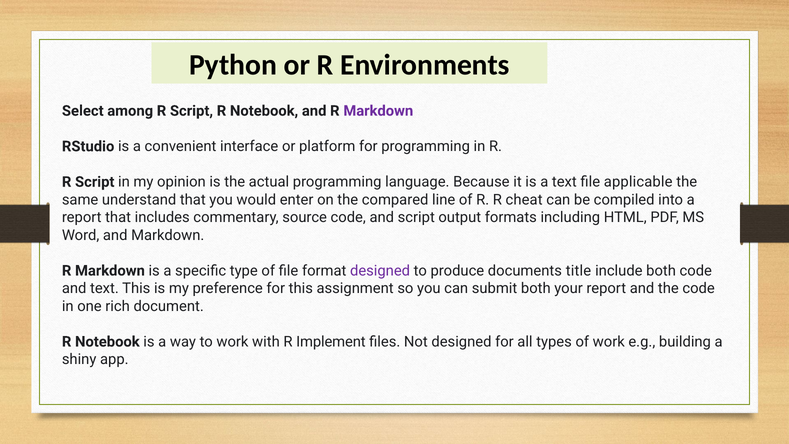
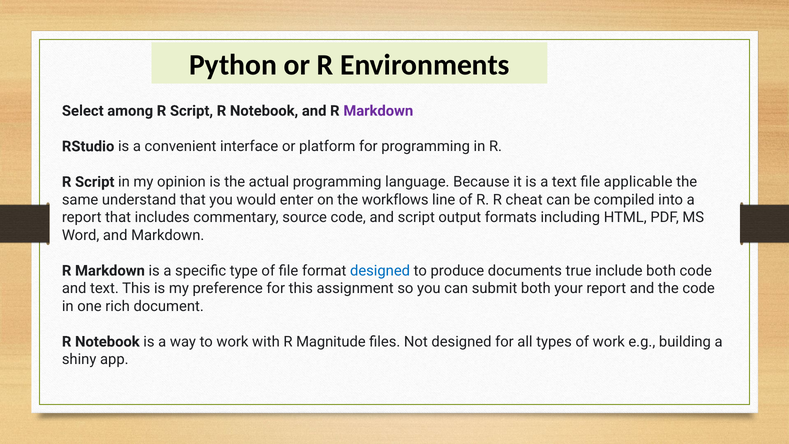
compared: compared -> workflows (395, 200)
designed colour: purple -> blue (380, 271)
title: title -> true (579, 271)
Implement: Implement -> Magnitude (331, 342)
